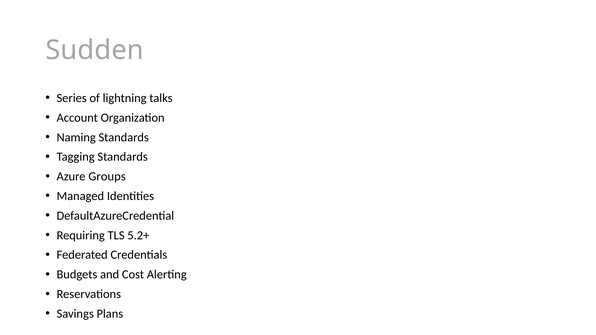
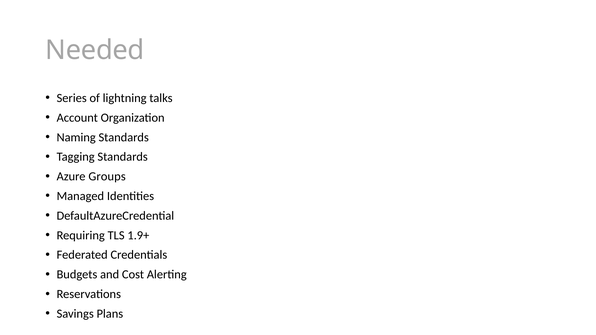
Sudden: Sudden -> Needed (95, 50)
5.2+: 5.2+ -> 1.9+ (138, 235)
